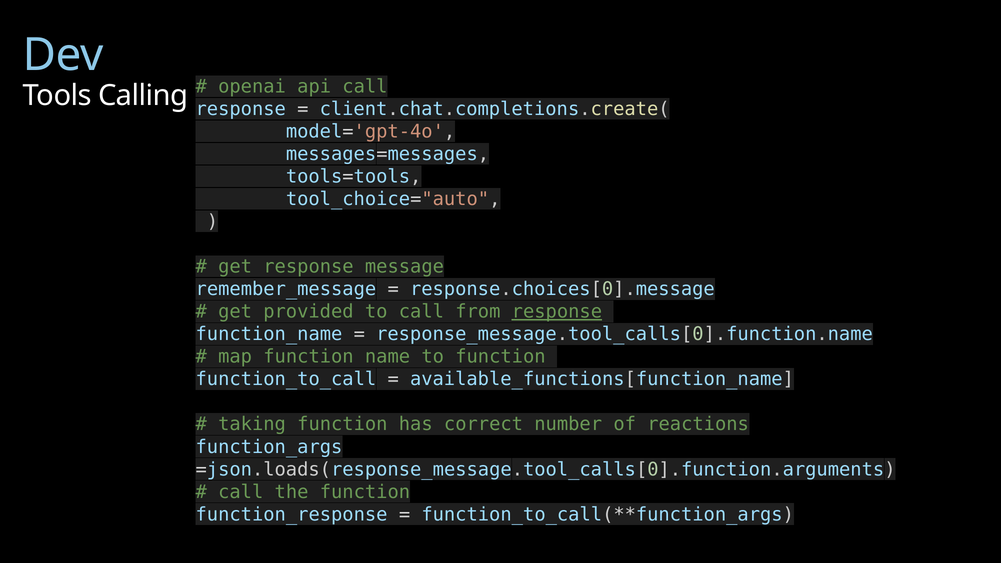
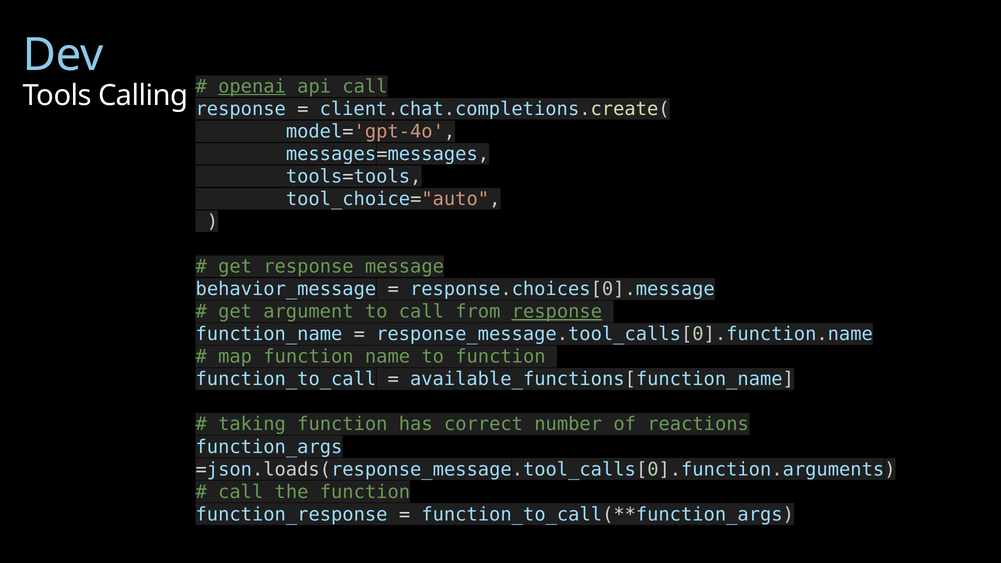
openai underline: none -> present (252, 86)
remember_message: remember_message -> behavior_message (286, 289)
provided: provided -> argument (308, 312)
